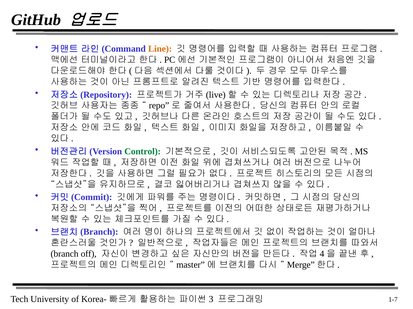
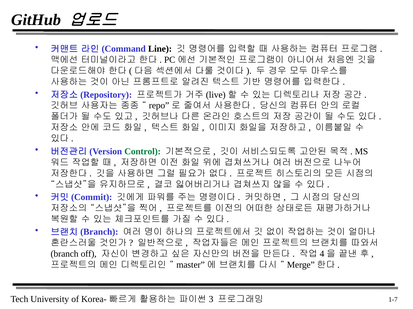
Line colour: orange -> black (160, 49)
